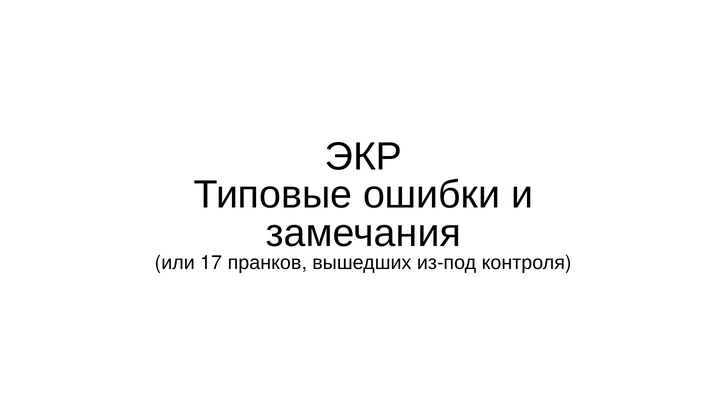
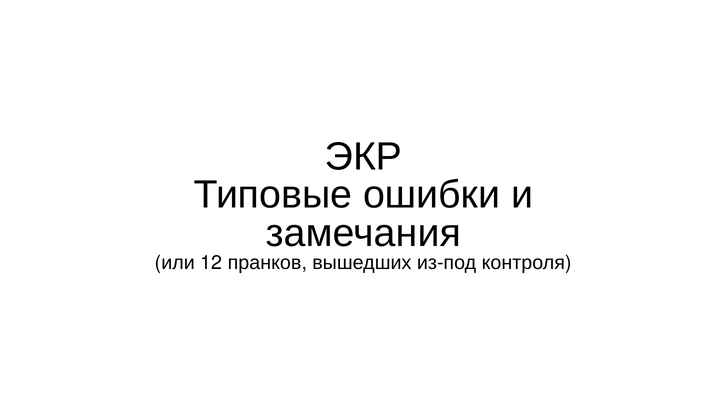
17: 17 -> 12 (211, 263)
